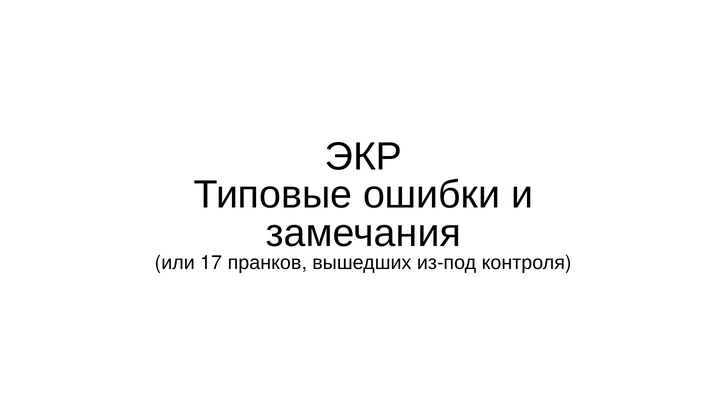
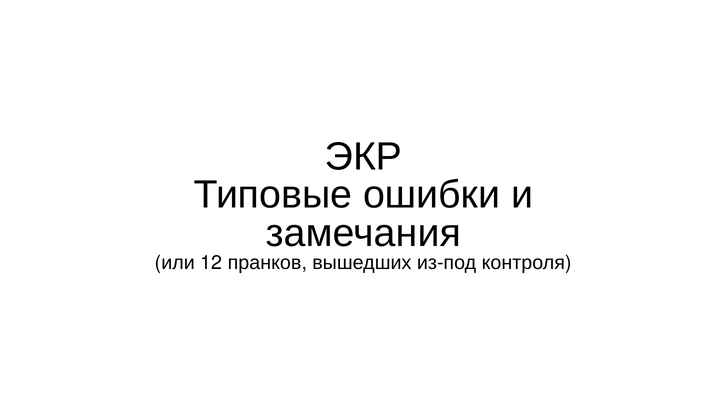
17: 17 -> 12 (211, 263)
